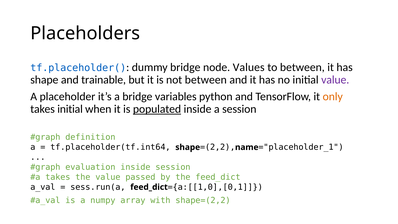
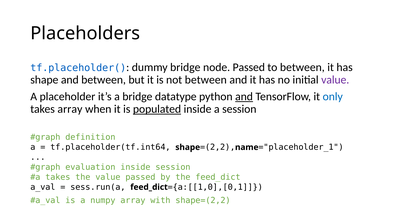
node Values: Values -> Passed (249, 67)
and trainable: trainable -> between (104, 80)
variables: variables -> datatype (176, 97)
and underline: none -> present (244, 97)
only colour: orange -> blue (333, 97)
takes initial: initial -> array (70, 109)
